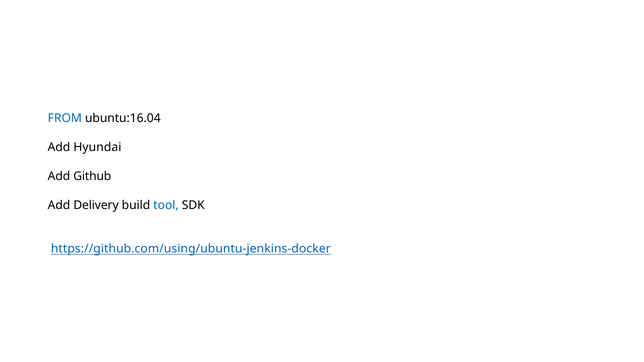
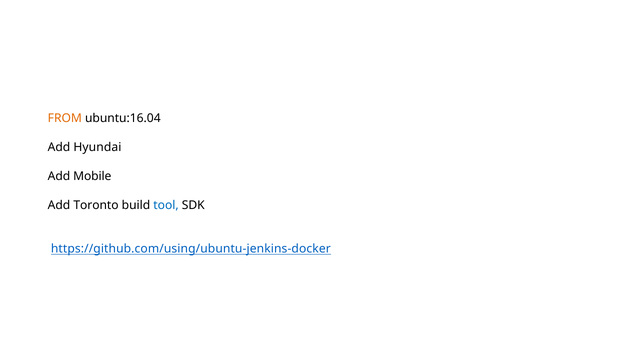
FROM colour: blue -> orange (65, 118)
Github: Github -> Mobile (92, 176)
Delivery: Delivery -> Toronto (96, 205)
